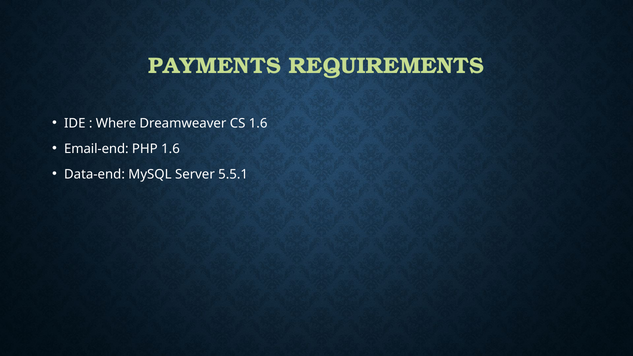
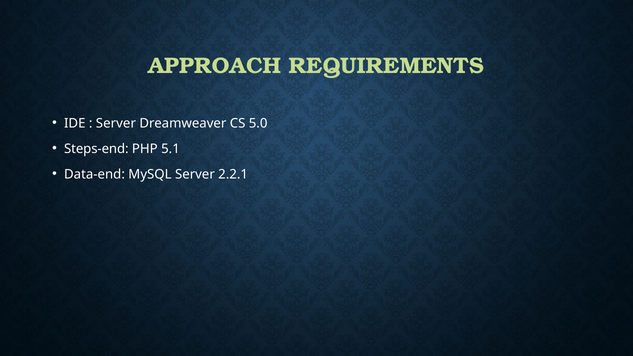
PAYMENTS: PAYMENTS -> APPROACH (215, 66)
Where: Where -> Server (116, 123)
CS 1.6: 1.6 -> 5.0 (258, 123)
Email-end: Email-end -> Steps-end (96, 149)
PHP 1.6: 1.6 -> 5.1 (171, 149)
5.5.1: 5.5.1 -> 2.2.1 (233, 174)
